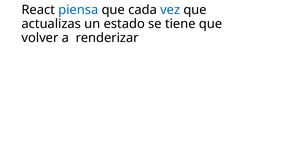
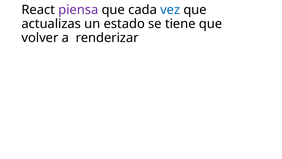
piensa colour: blue -> purple (78, 10)
